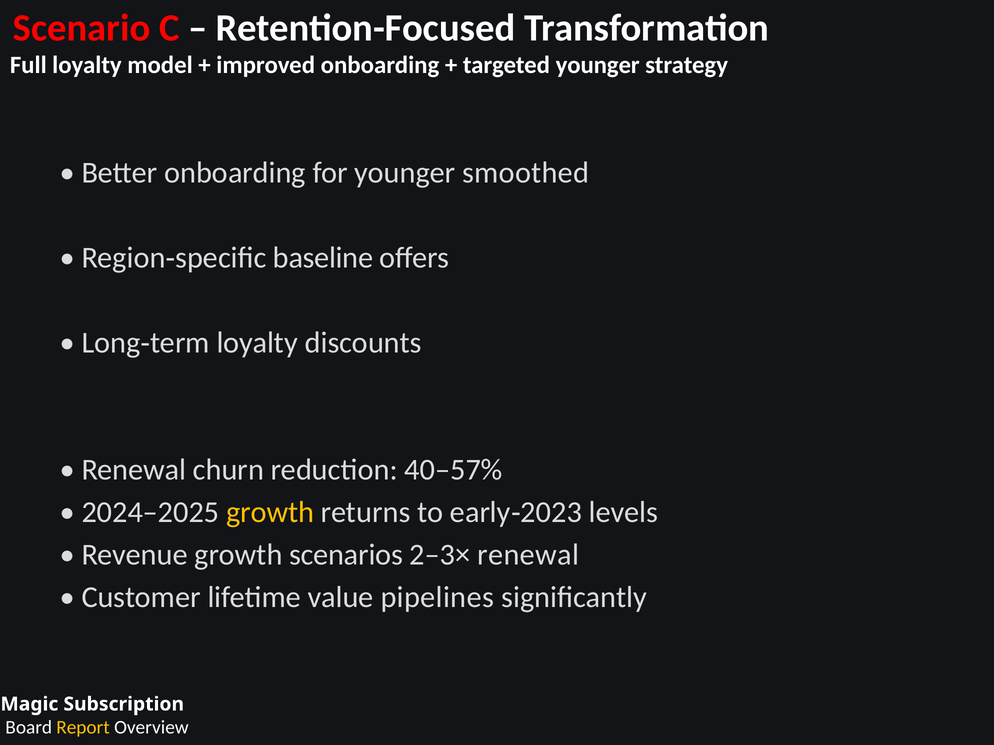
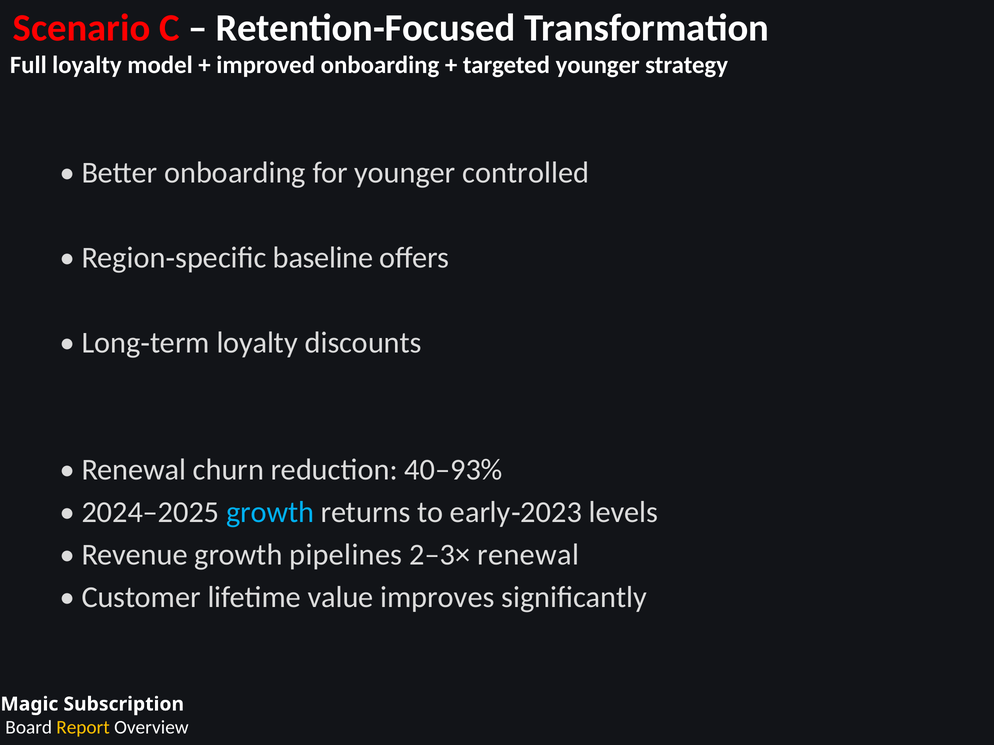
smoothed: smoothed -> controlled (526, 173)
40–57%: 40–57% -> 40–93% (453, 470)
growth colour: yellow -> light blue (270, 513)
scenarios: scenarios -> pipelines (346, 555)
pipelines: pipelines -> improves (437, 598)
